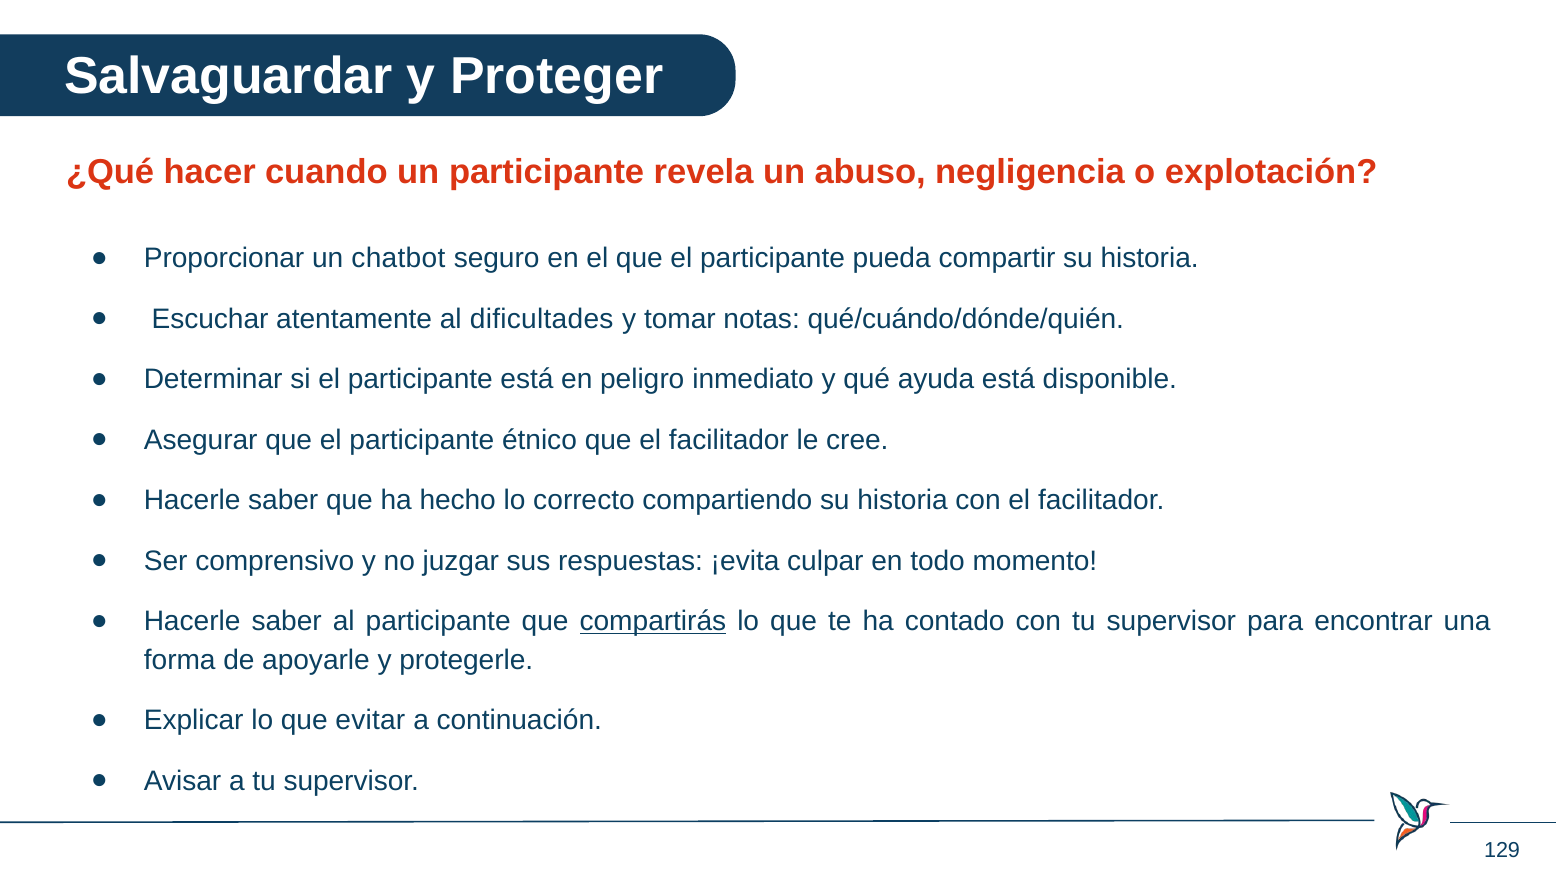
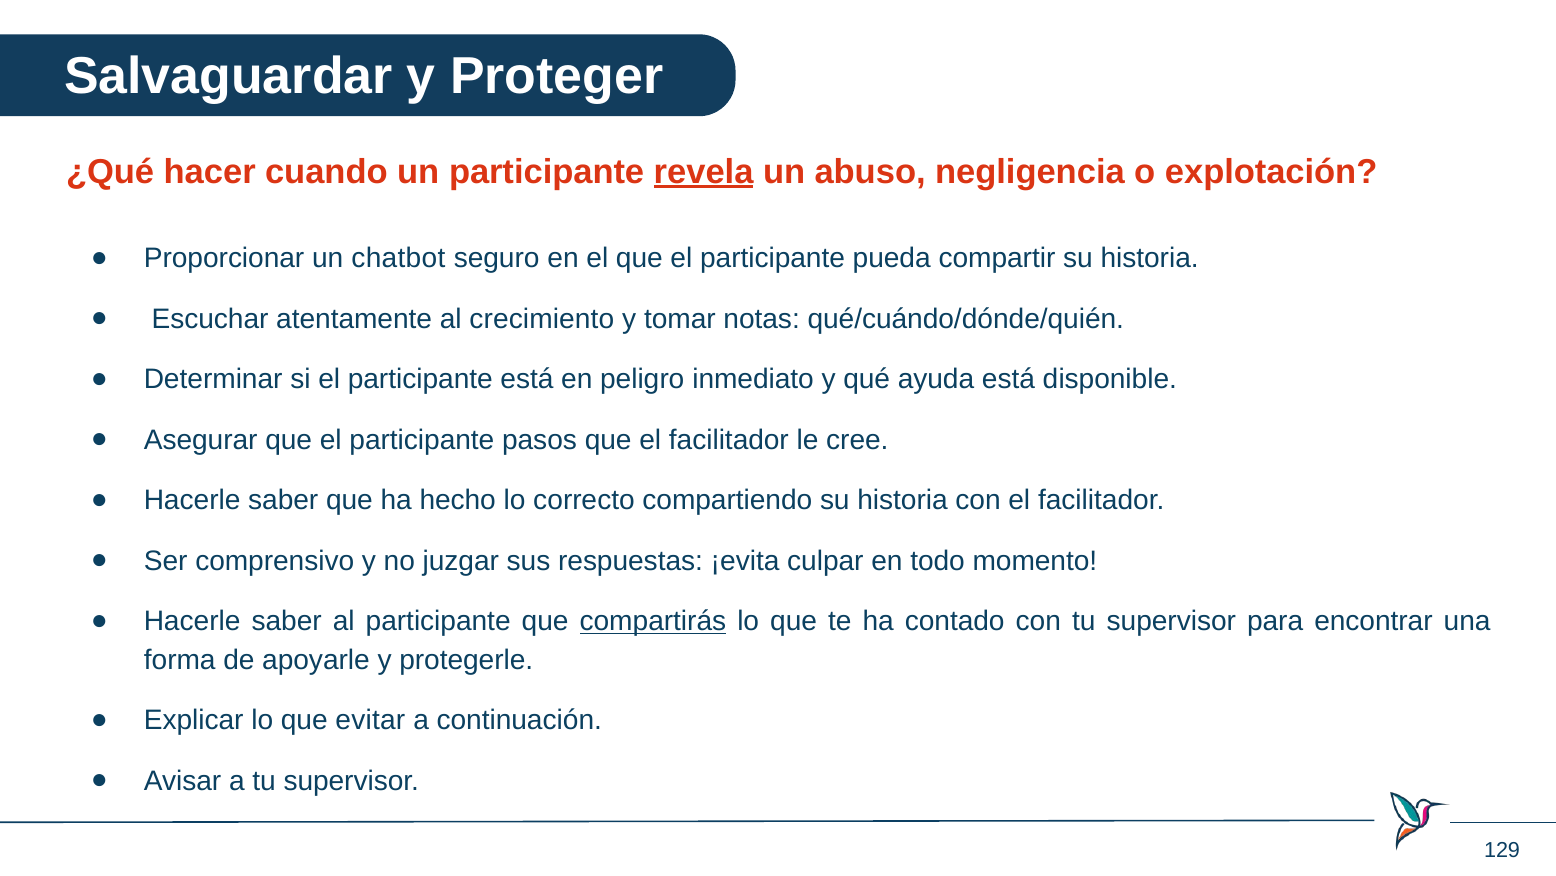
revela underline: none -> present (704, 172)
dificultades: dificultades -> crecimiento (542, 319)
étnico: étnico -> pasos (539, 440)
